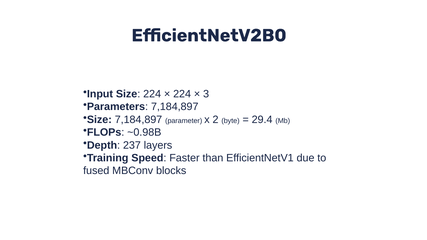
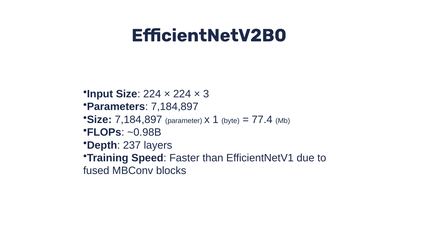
2: 2 -> 1 (216, 120)
29.4: 29.4 -> 77.4 (262, 120)
